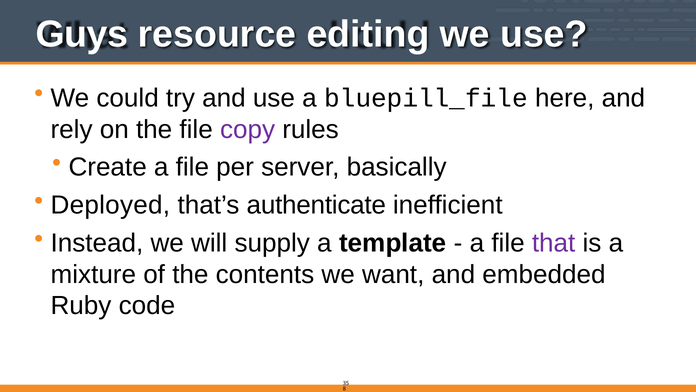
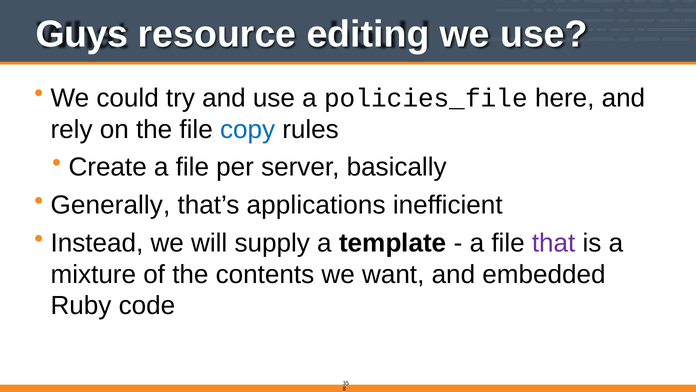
bluepill_file: bluepill_file -> policies_file (426, 98)
copy colour: purple -> blue (248, 129)
Deployed: Deployed -> Generally (110, 205)
authenticate: authenticate -> applications (316, 205)
